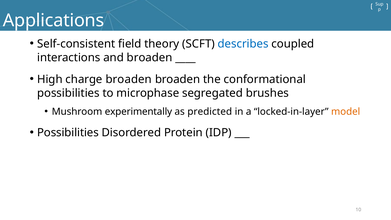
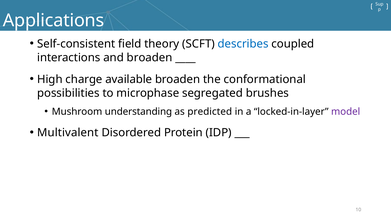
charge broaden: broaden -> available (129, 79)
experimentally: experimentally -> understanding (138, 112)
model colour: orange -> purple (346, 112)
Possibilities: Possibilities -> Multivalent (68, 133)
